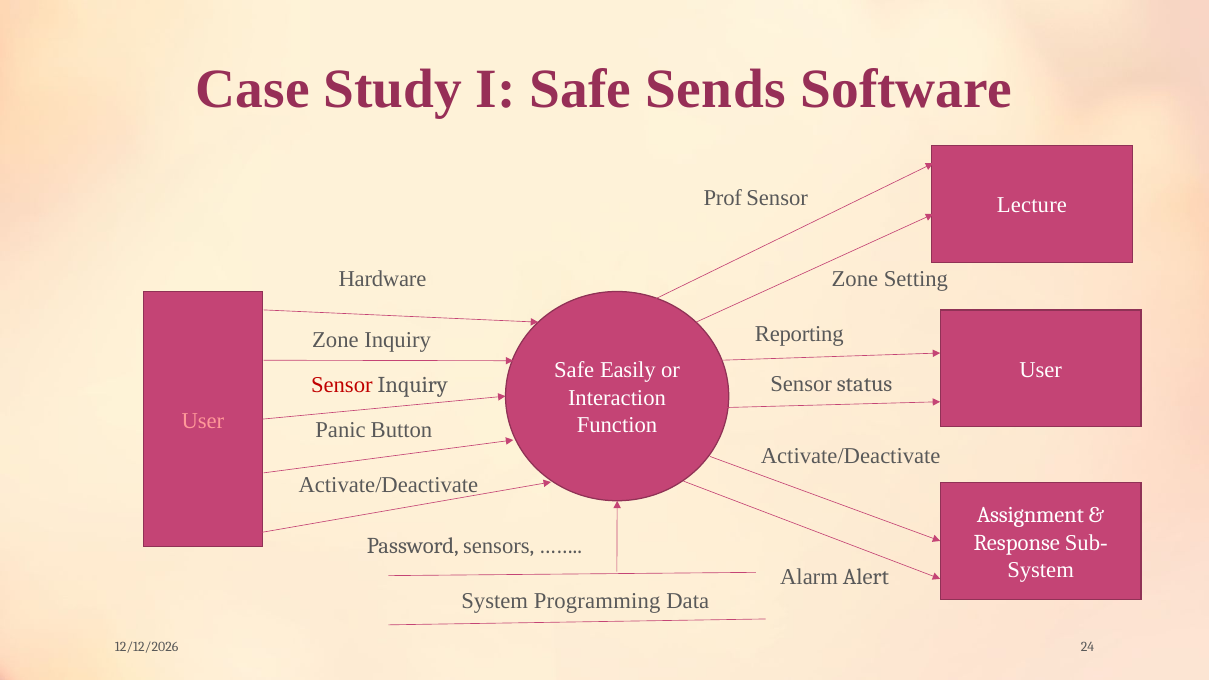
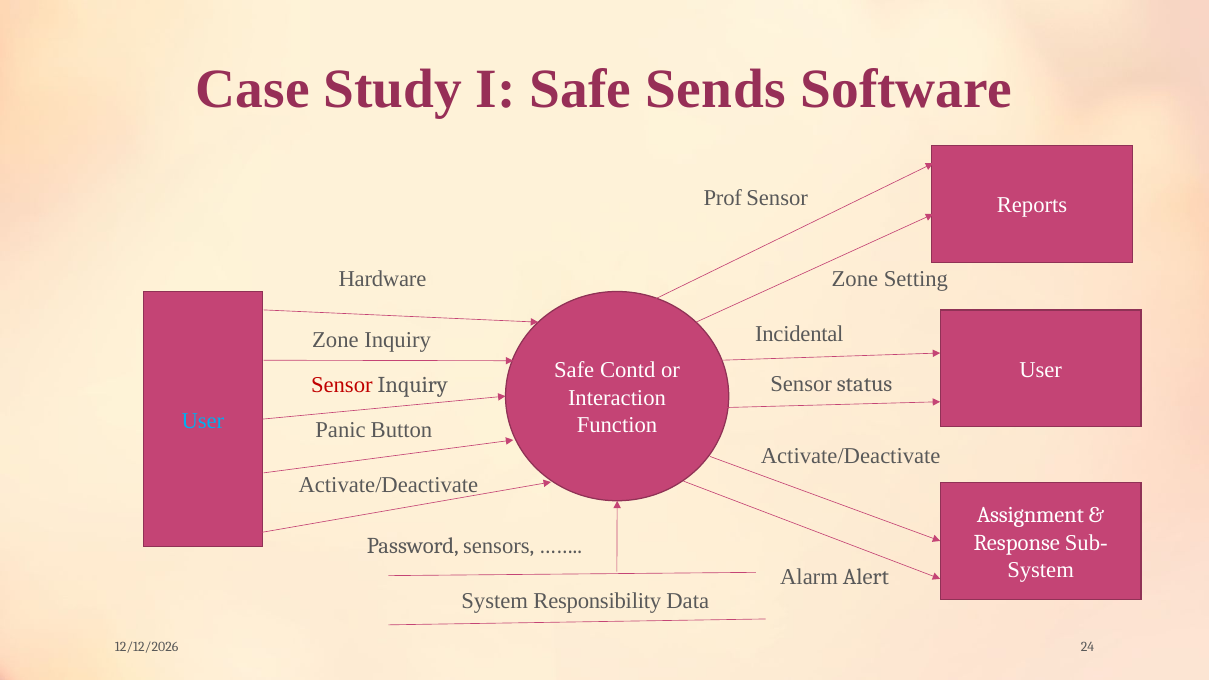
Lecture: Lecture -> Reports (1032, 206)
Reporting: Reporting -> Incidental (799, 334)
Easily: Easily -> Contd (628, 370)
User colour: pink -> light blue (203, 421)
Programming: Programming -> Responsibility (597, 601)
